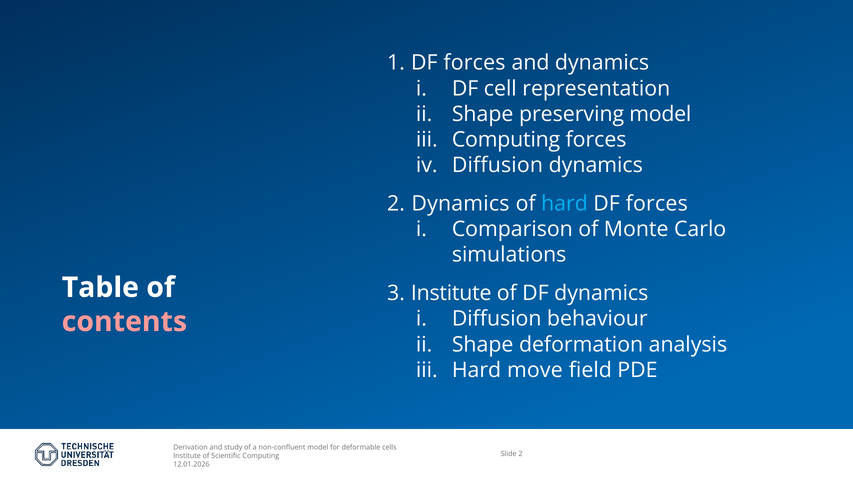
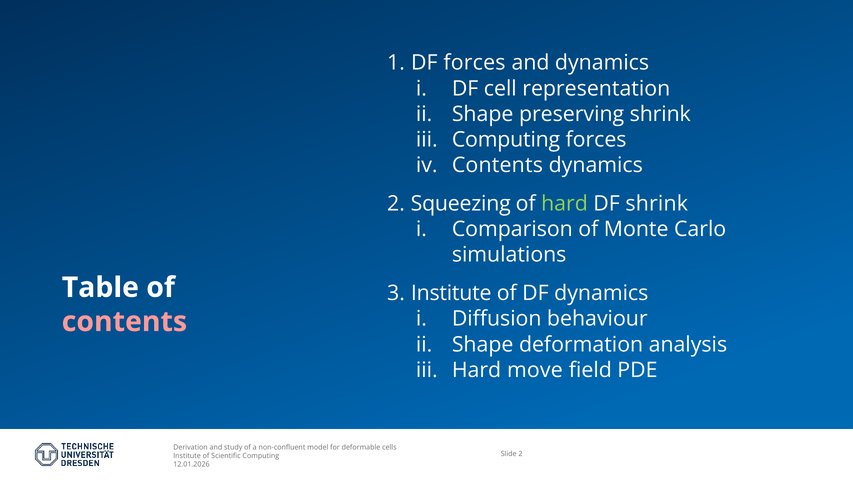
preserving model: model -> shrink (660, 114)
Diffusion: Diffusion -> Contents (497, 165)
Dynamics: Dynamics -> Squeezing (461, 204)
hard colour: light blue -> light green (564, 204)
forces: forces -> shrink (657, 204)
